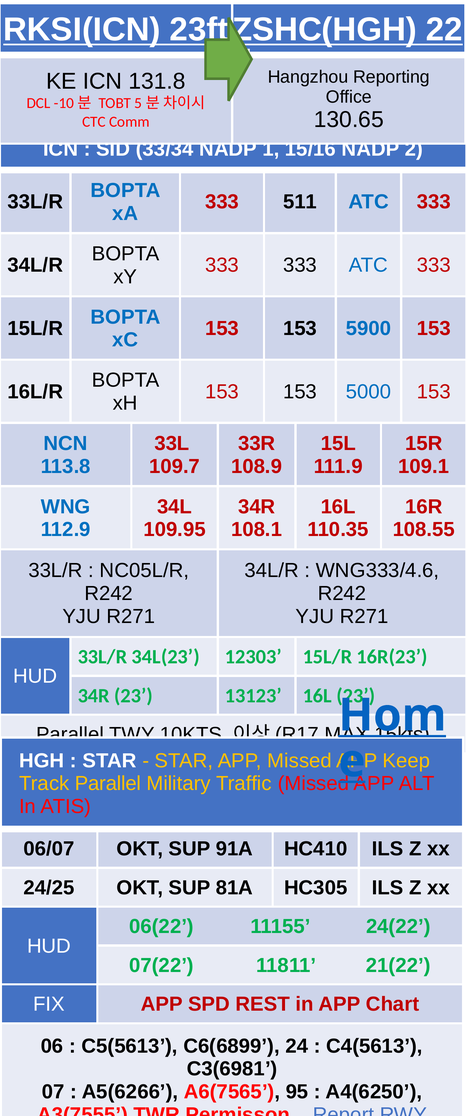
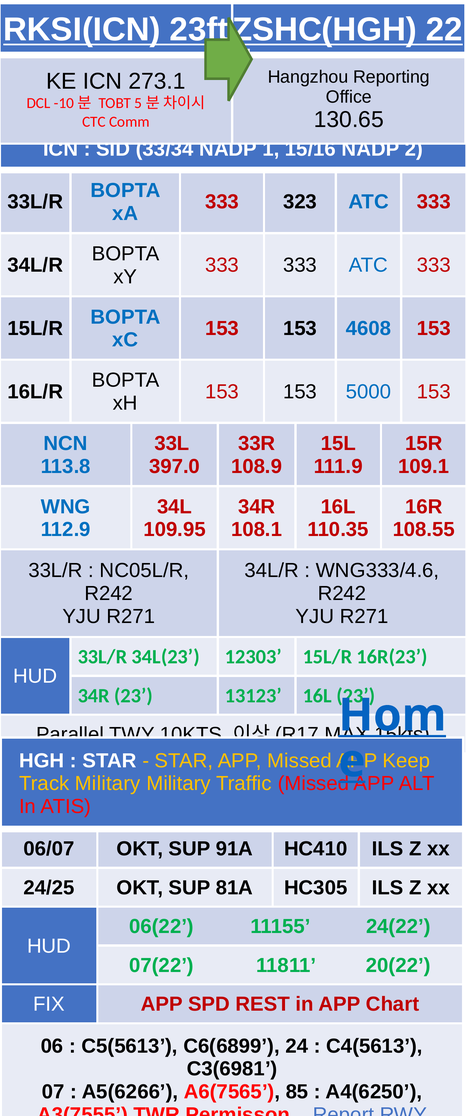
131.8: 131.8 -> 273.1 (157, 81)
511: 511 -> 323 (300, 202)
5900: 5900 -> 4608 (368, 328)
109.7: 109.7 -> 397.0 (175, 466)
Track Parallel: Parallel -> Military (108, 783)
21(22: 21(22 -> 20(22 (398, 964)
95: 95 -> 85 (297, 1091)
